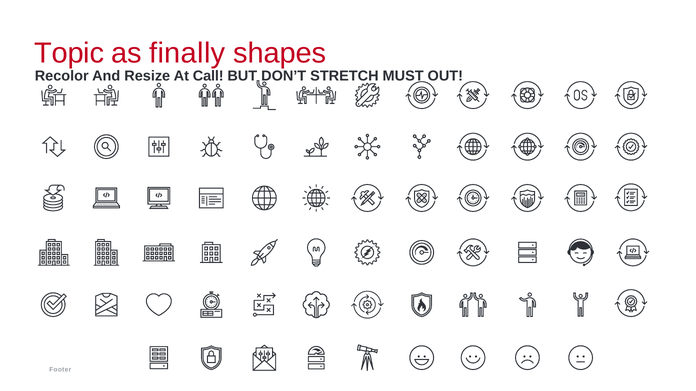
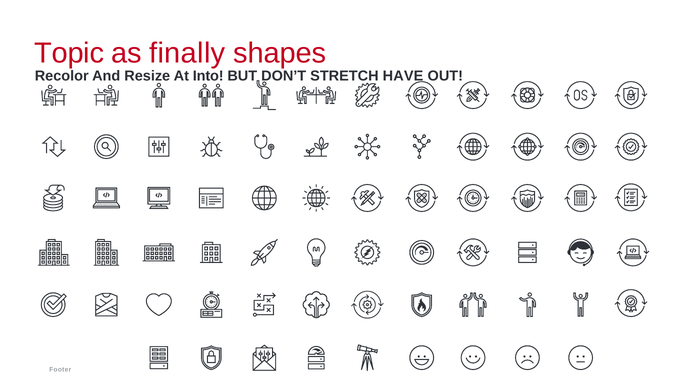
Call: Call -> Into (208, 76)
MUST: MUST -> HAVE (403, 76)
